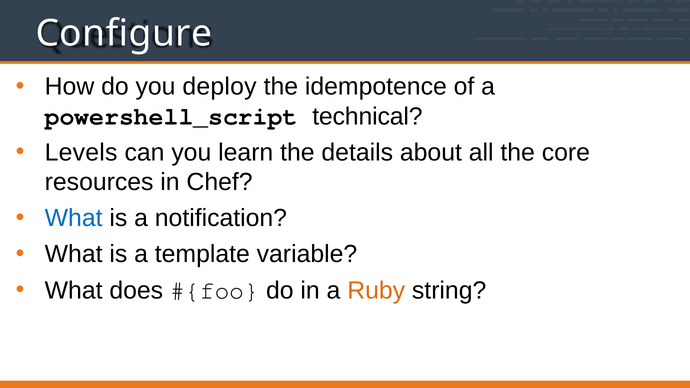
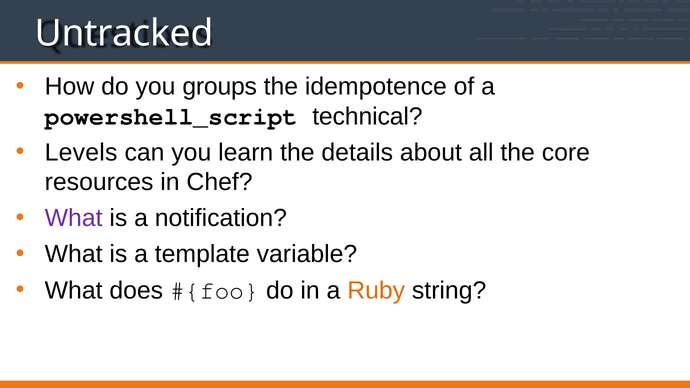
Configure: Configure -> Untracked (124, 34)
deploy: deploy -> groups (220, 87)
What colour: blue -> purple (74, 218)
